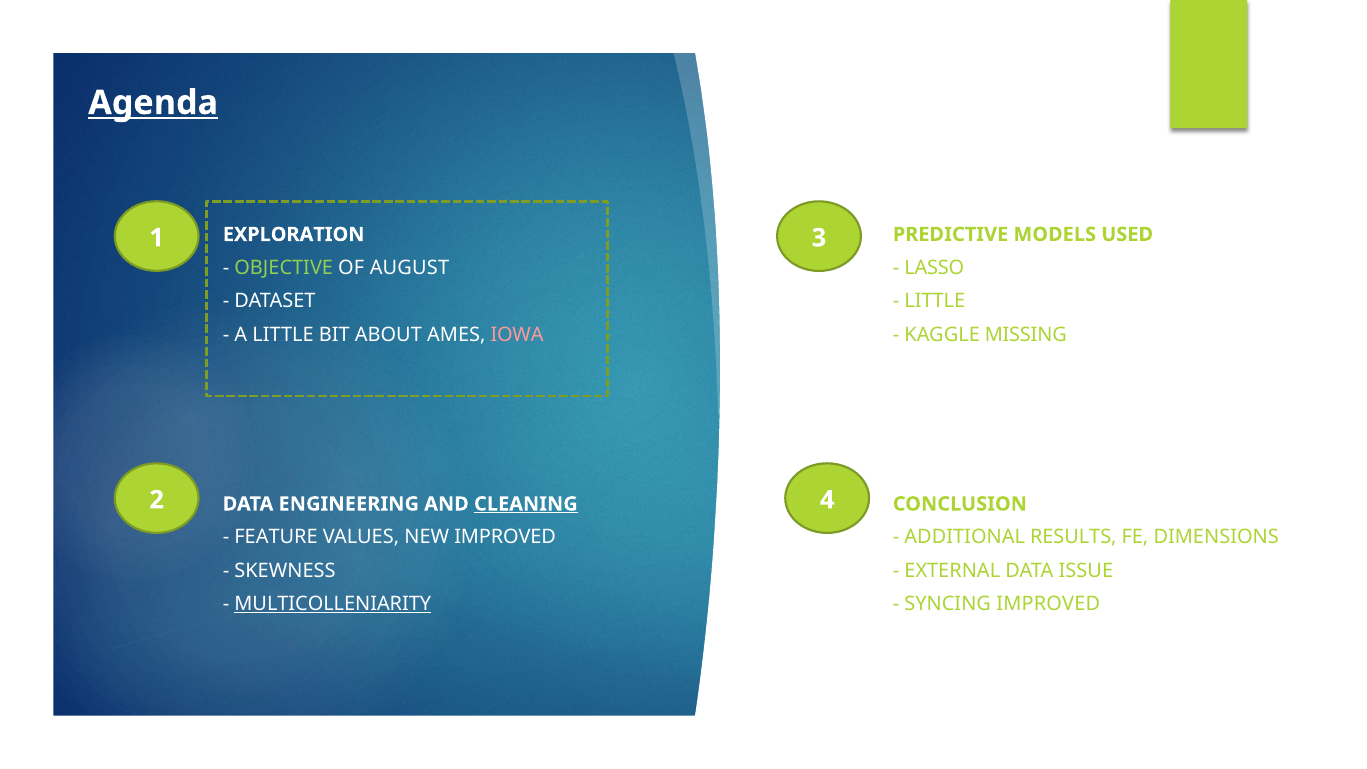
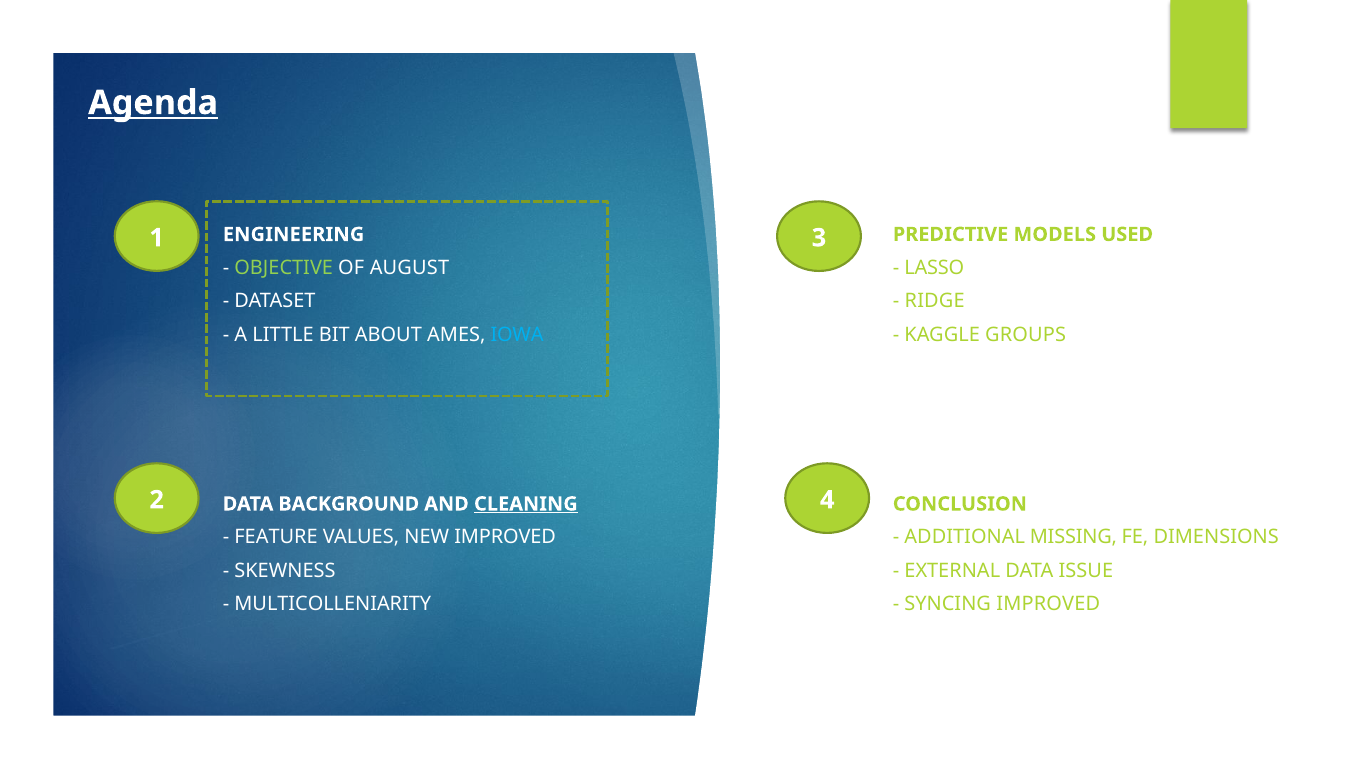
EXPLORATION: EXPLORATION -> ENGINEERING (294, 234)
LITTLE: LITTLE -> RIDGE (935, 301)
IOWA colour: pink -> light blue (517, 335)
MISSING: MISSING -> GROUPS (1026, 335)
ENGINEERING: ENGINEERING -> BACKGROUND (349, 504)
RESULTS: RESULTS -> MISSING (1073, 537)
MULTICOLLENIARITY underline: present -> none (333, 604)
